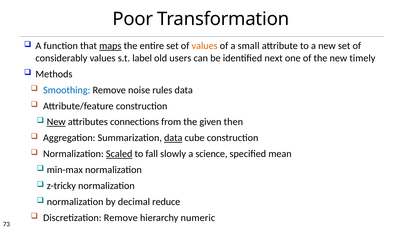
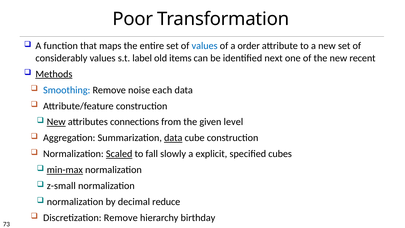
maps underline: present -> none (110, 46)
values colour: orange -> blue (205, 46)
small: small -> order (249, 46)
users: users -> items (180, 58)
timely: timely -> recent (363, 58)
Methods underline: none -> present (54, 74)
rules: rules -> each (162, 90)
then: then -> level (233, 122)
science: science -> explicit (211, 154)
mean: mean -> cubes (280, 154)
min-max underline: none -> present (65, 170)
z-tricky: z-tricky -> z-small (61, 186)
numeric: numeric -> birthday (198, 218)
